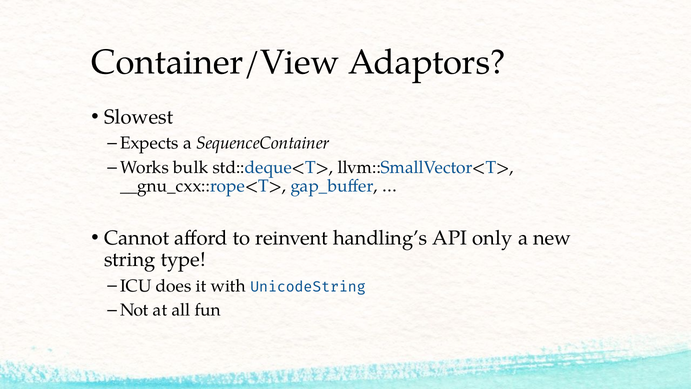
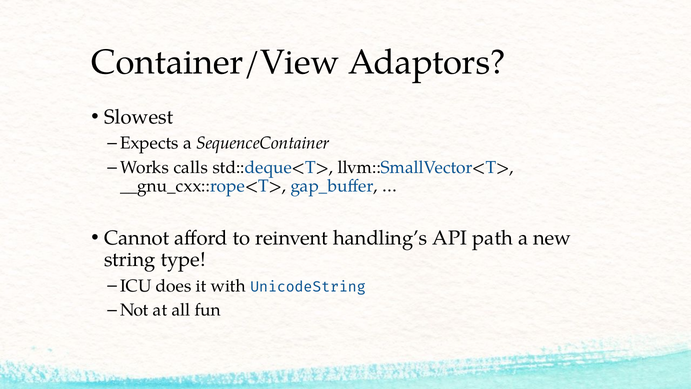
bulk: bulk -> calls (191, 167)
only: only -> path (493, 238)
